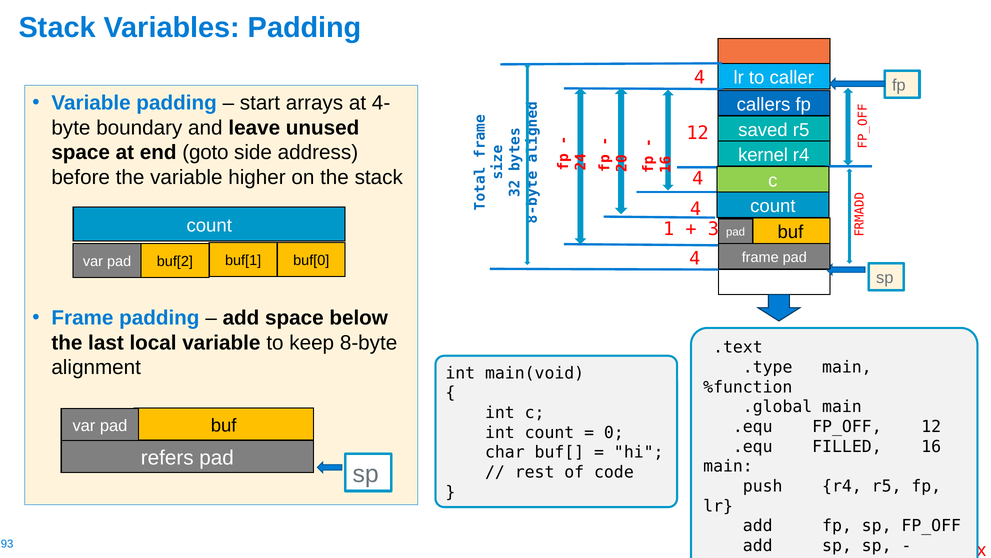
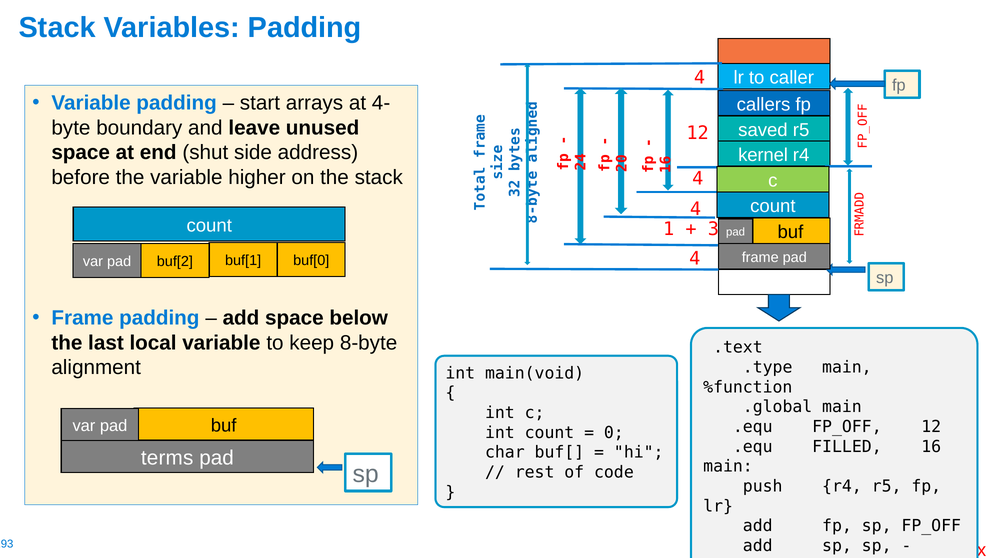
goto: goto -> shut (205, 152)
refers: refers -> terms (167, 458)
